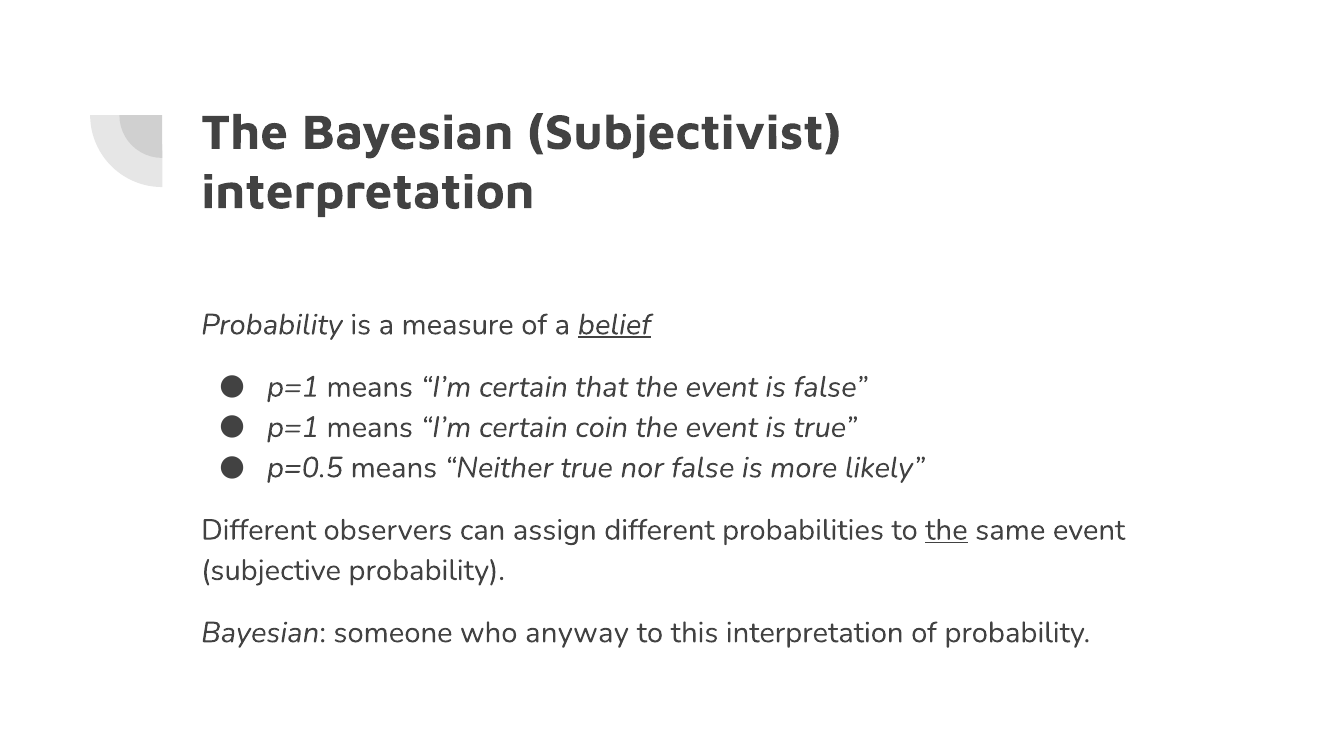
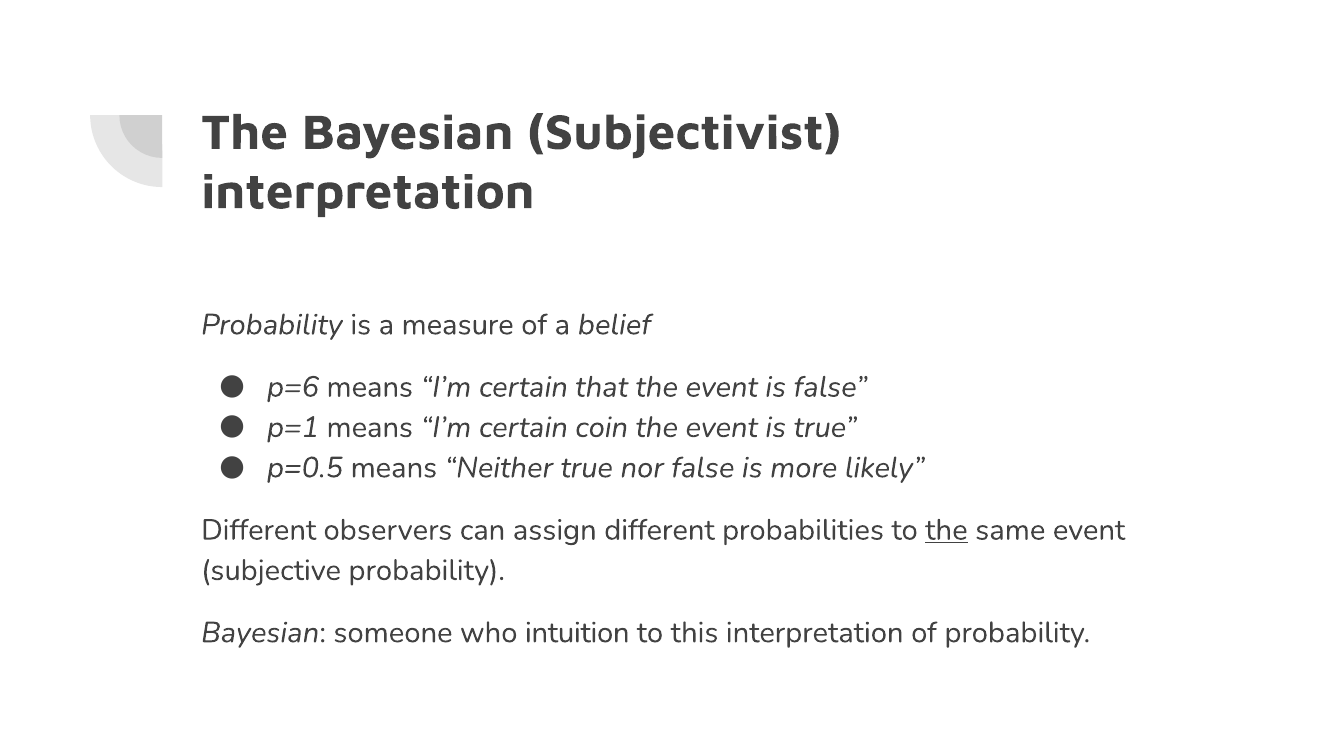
belief underline: present -> none (614, 325)
p=1: p=1 -> p=6 (293, 387)
anyway: anyway -> intuition (577, 633)
